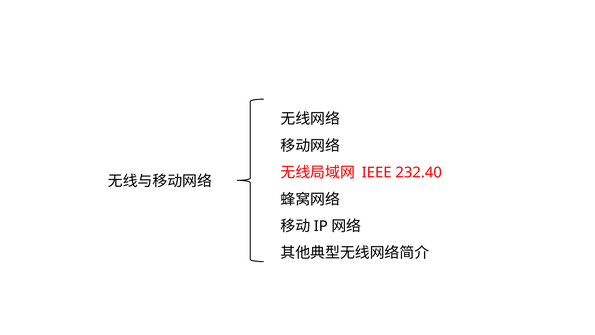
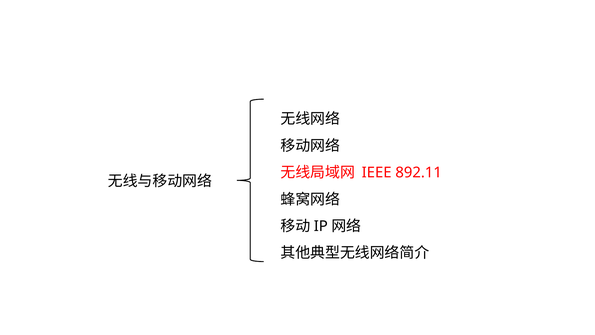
232.40: 232.40 -> 892.11 (419, 172)
